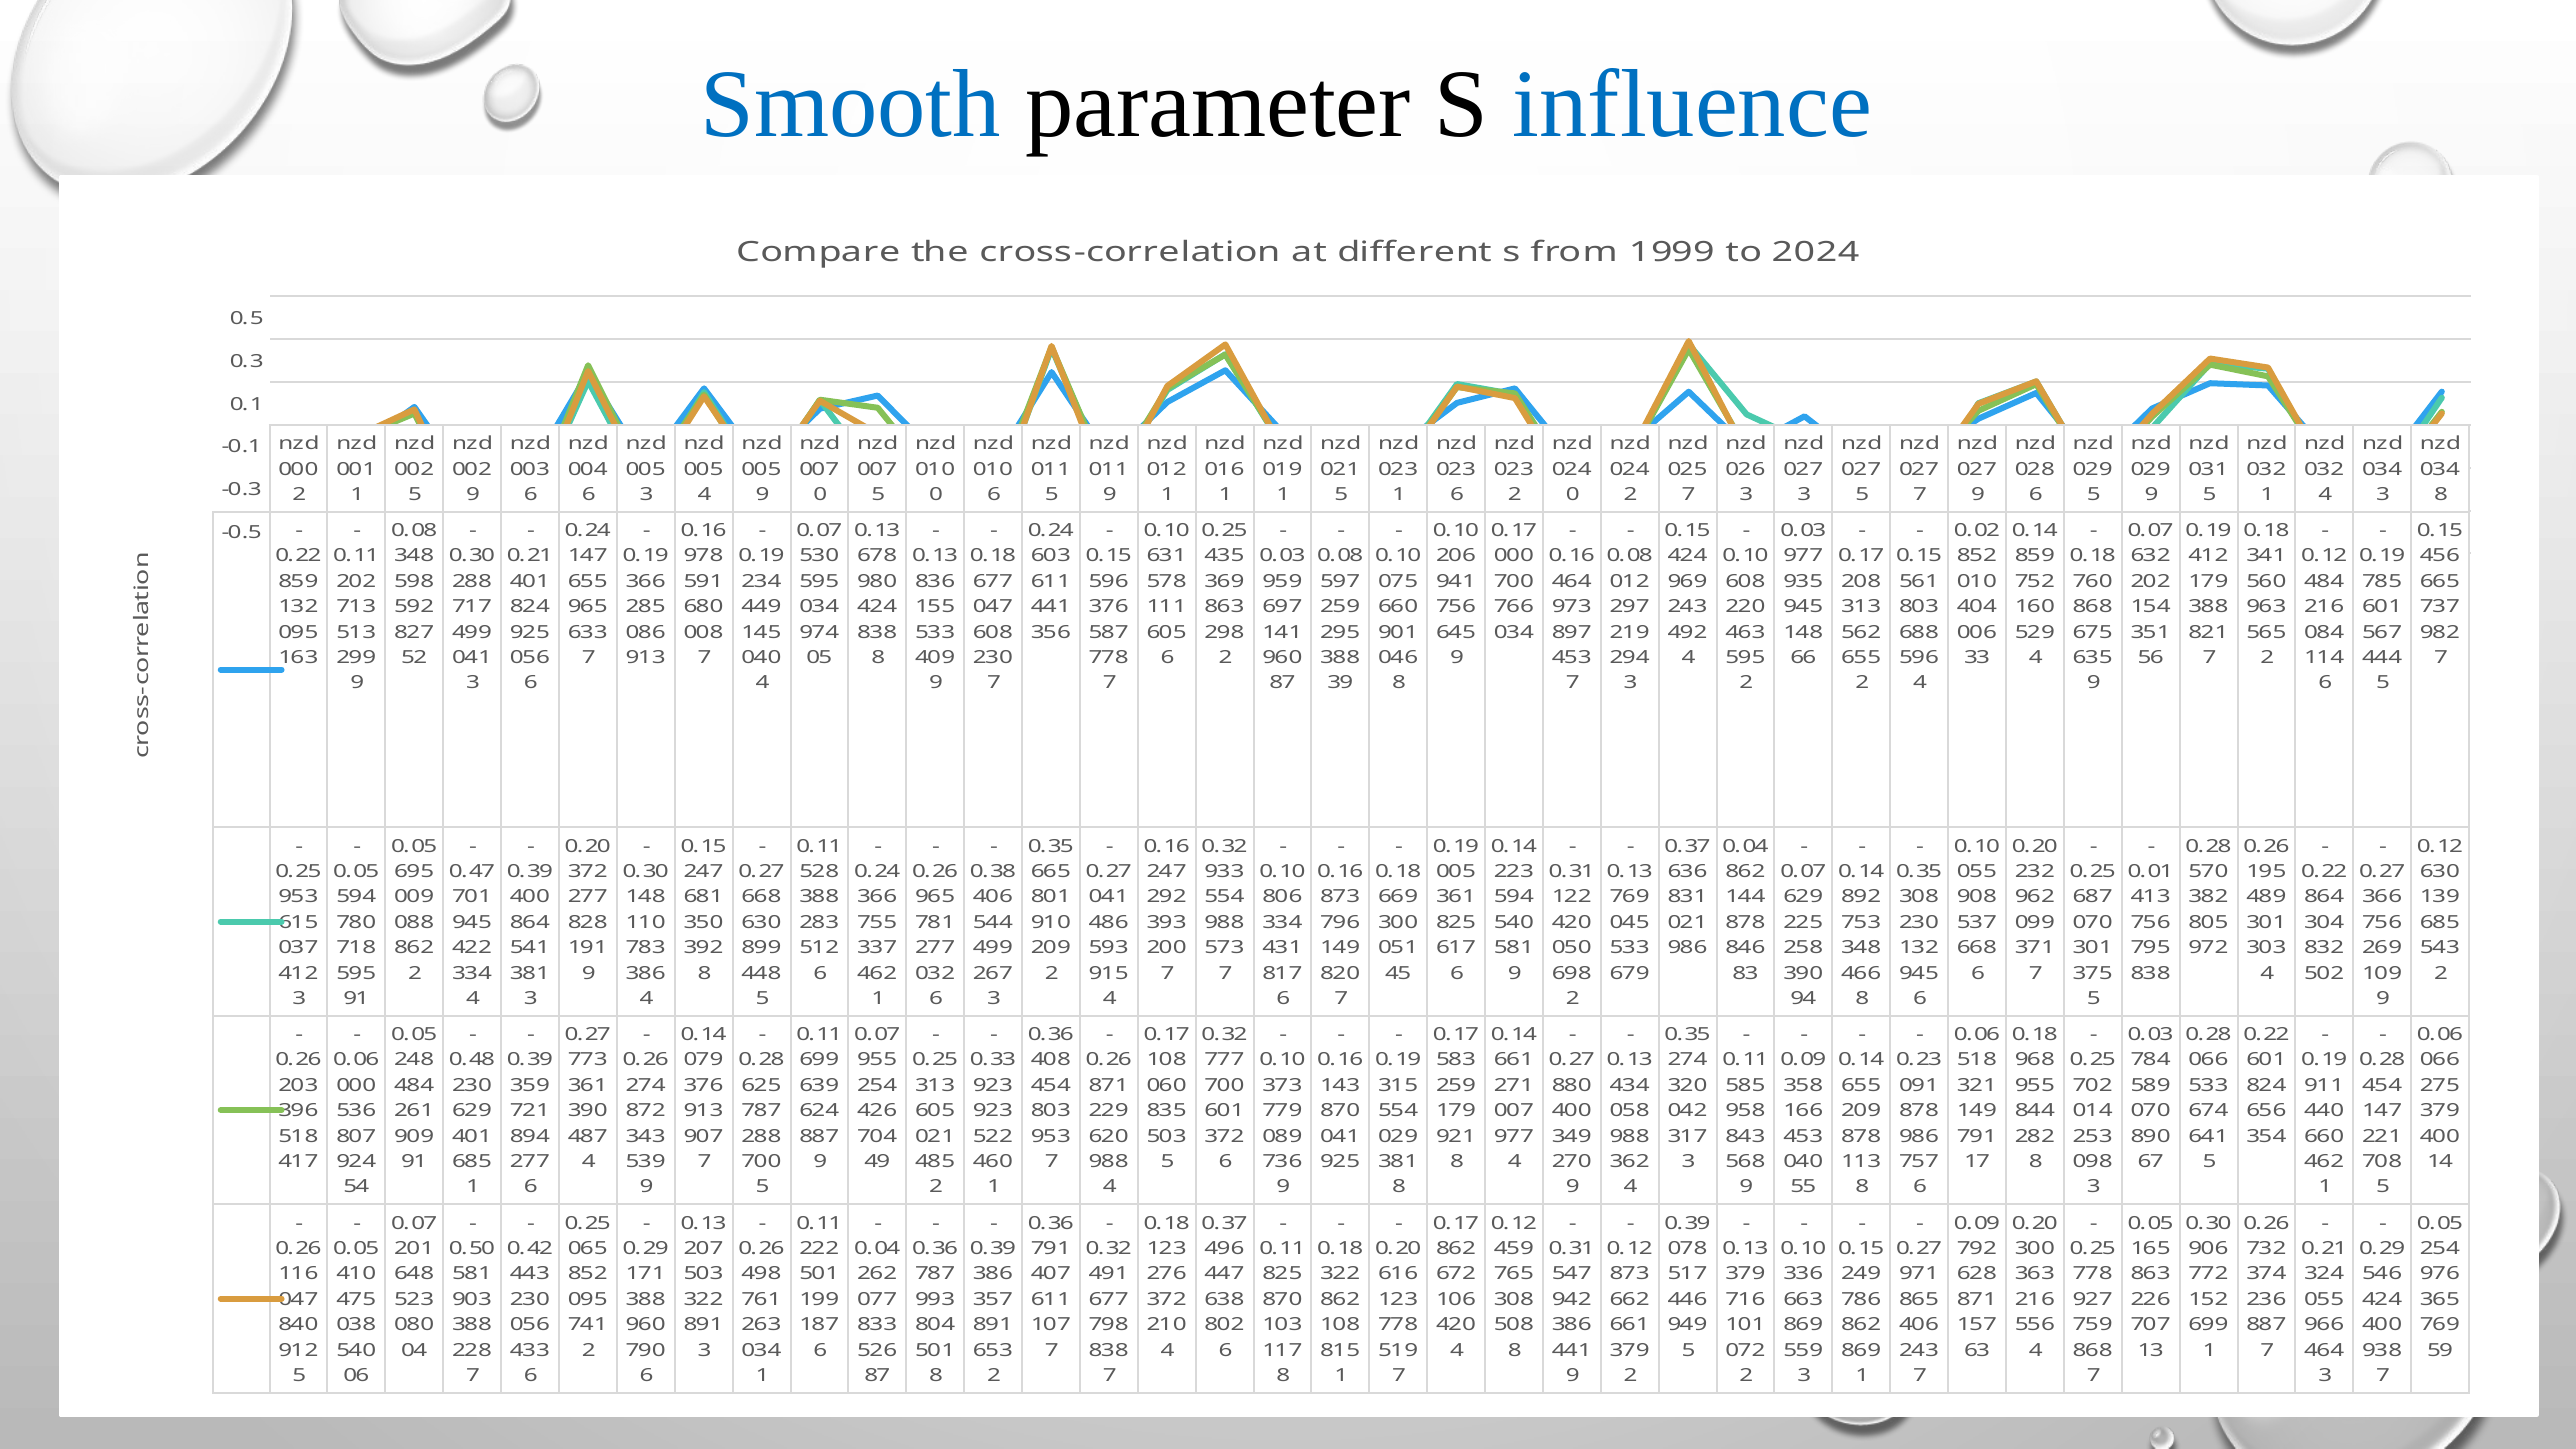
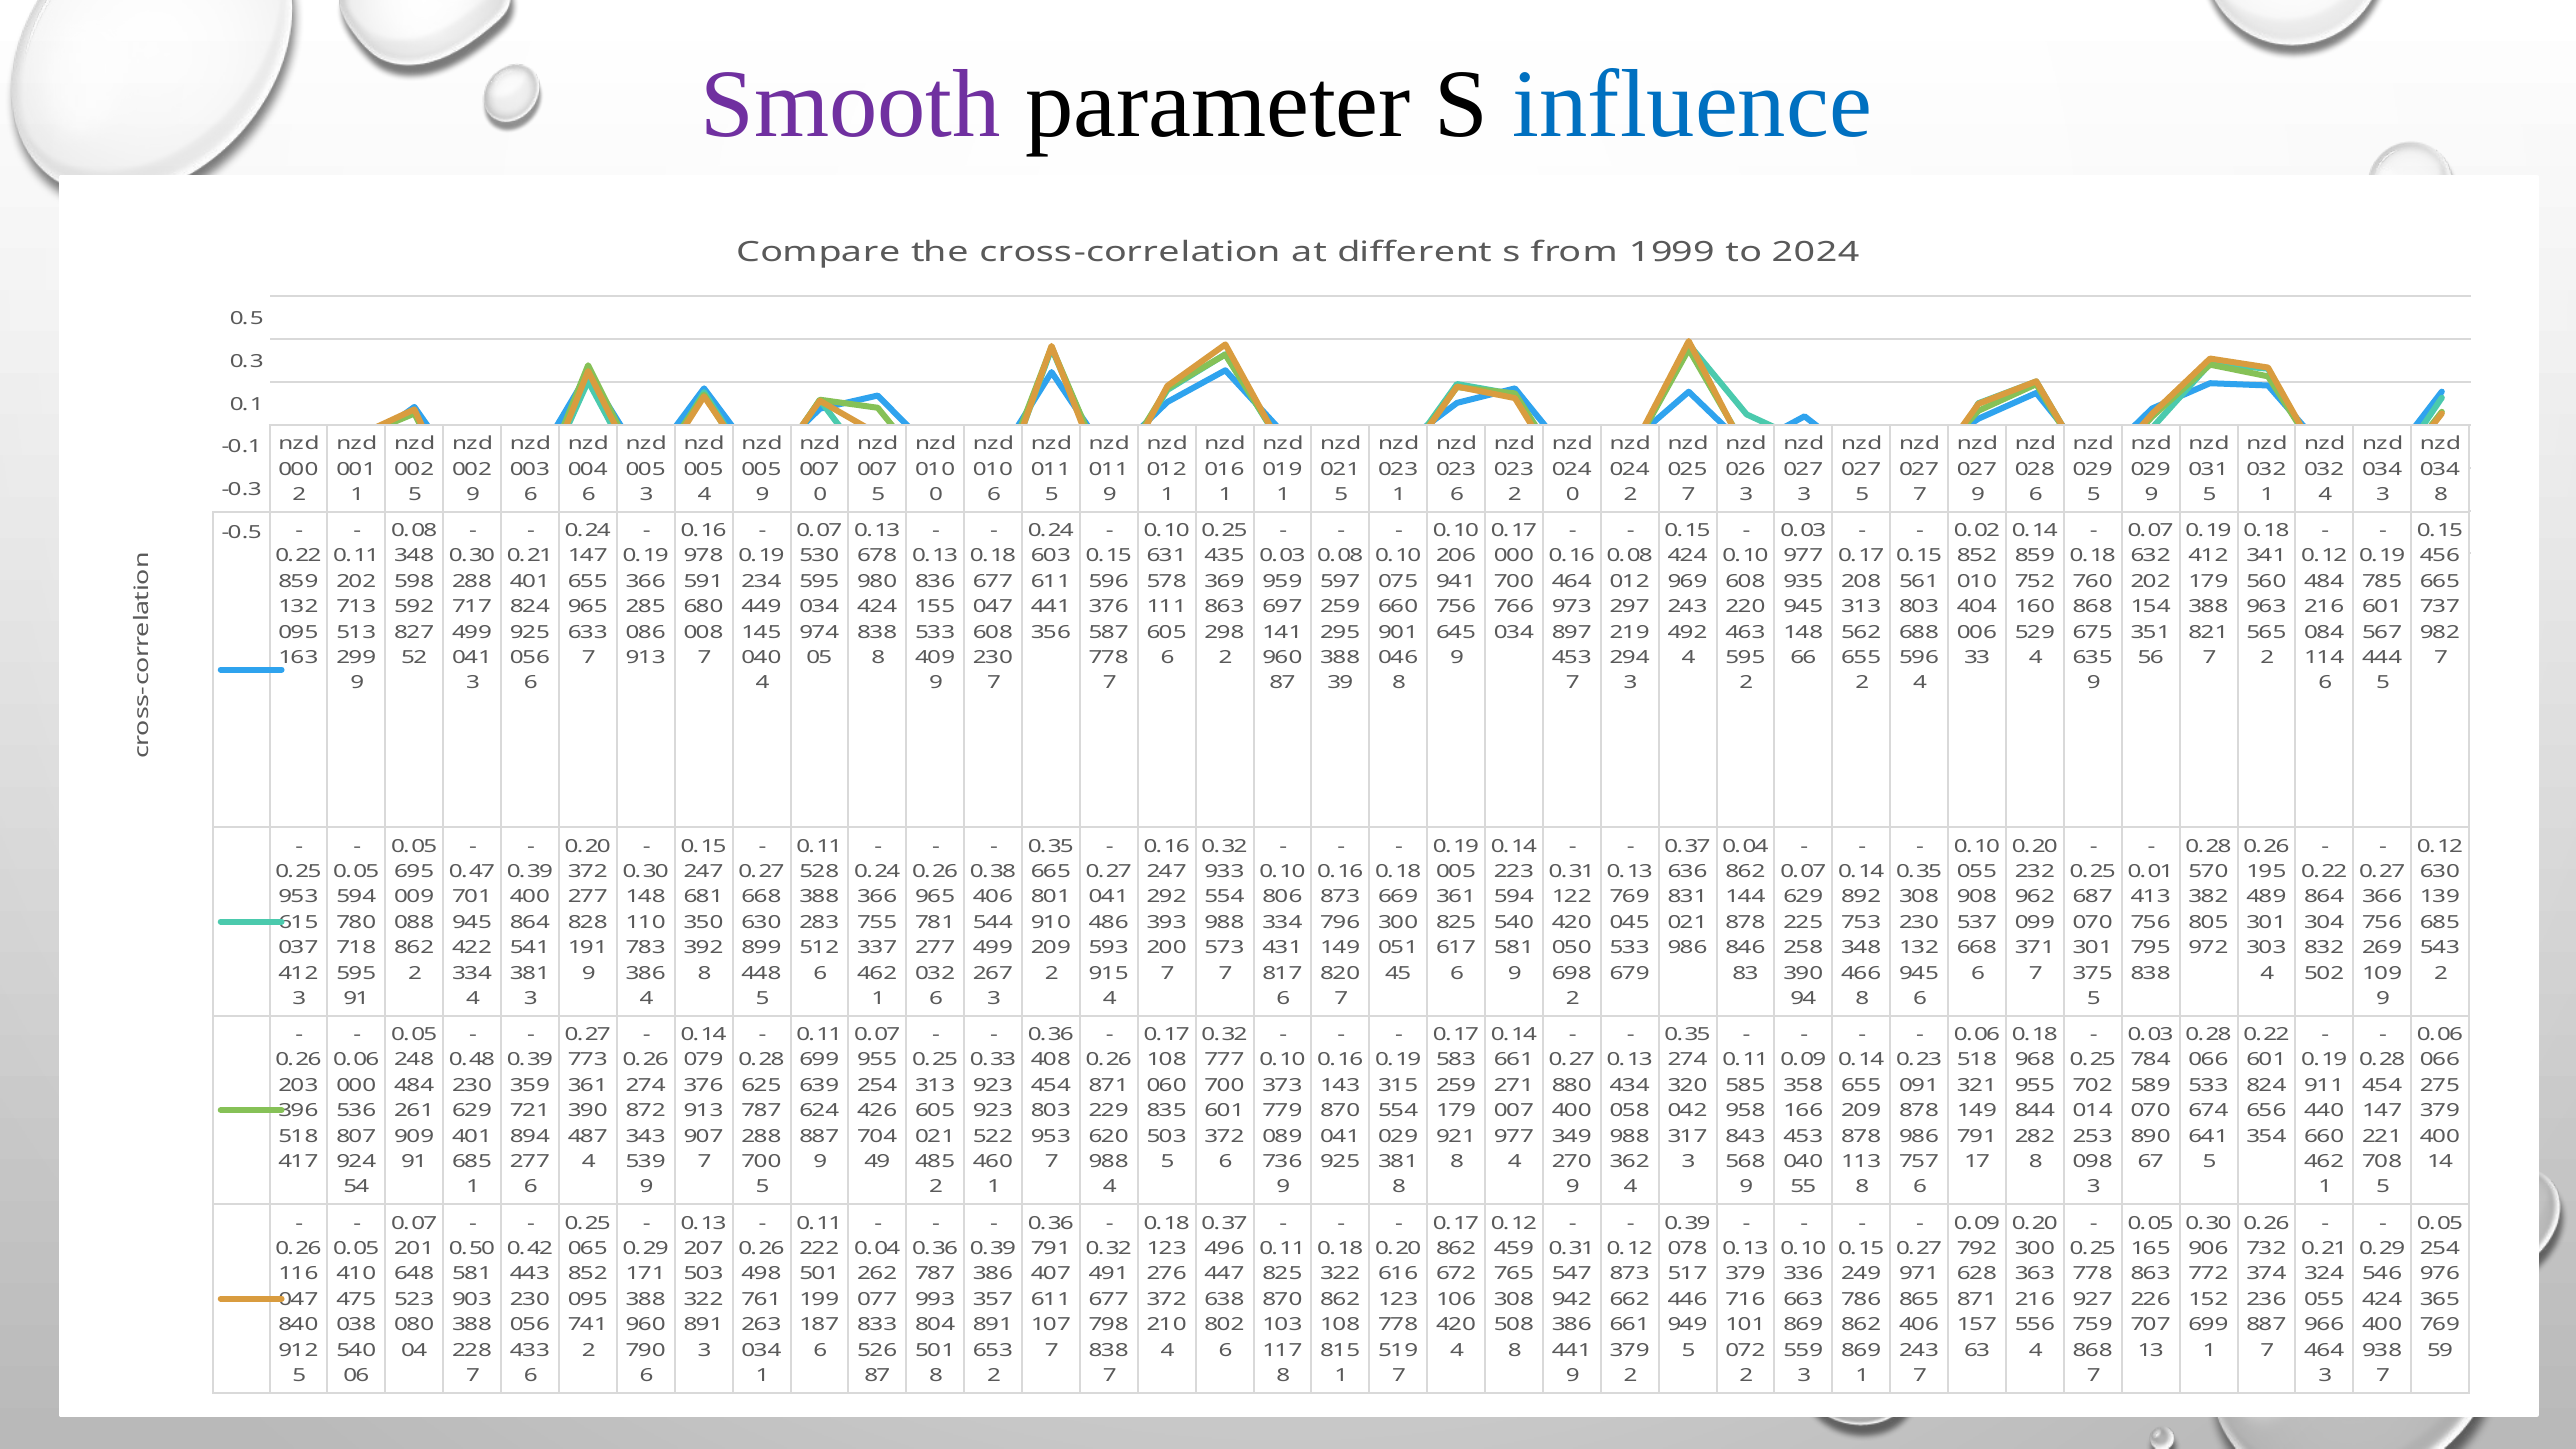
Smooth colour: blue -> purple (851, 105)
